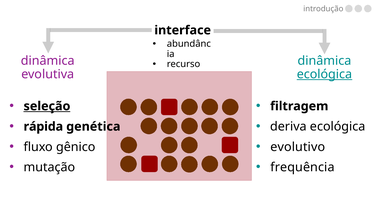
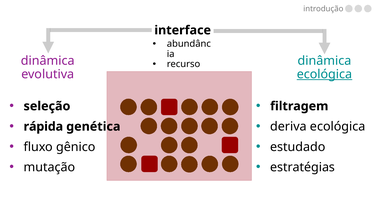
seleção underline: present -> none (47, 106)
evolutivo: evolutivo -> estudado (298, 147)
frequência: frequência -> estratégias (303, 168)
